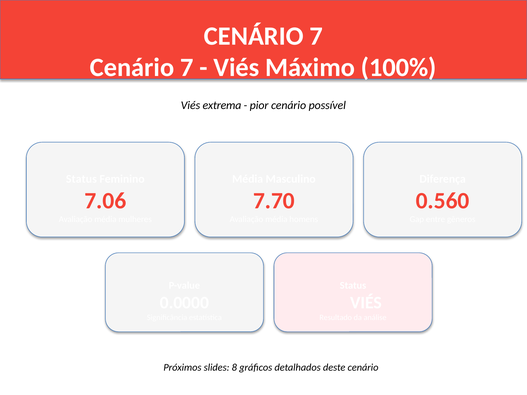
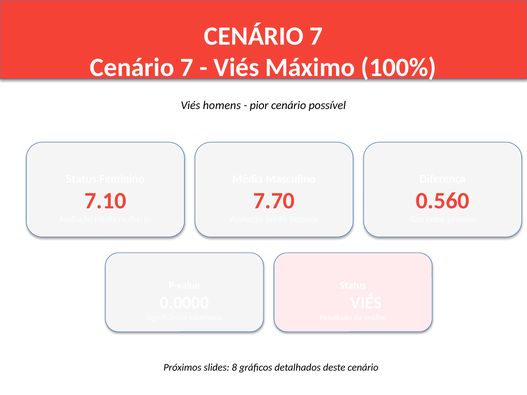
Viés extrema: extrema -> homens (222, 105)
7.06: 7.06 -> 7.10 (105, 201)
